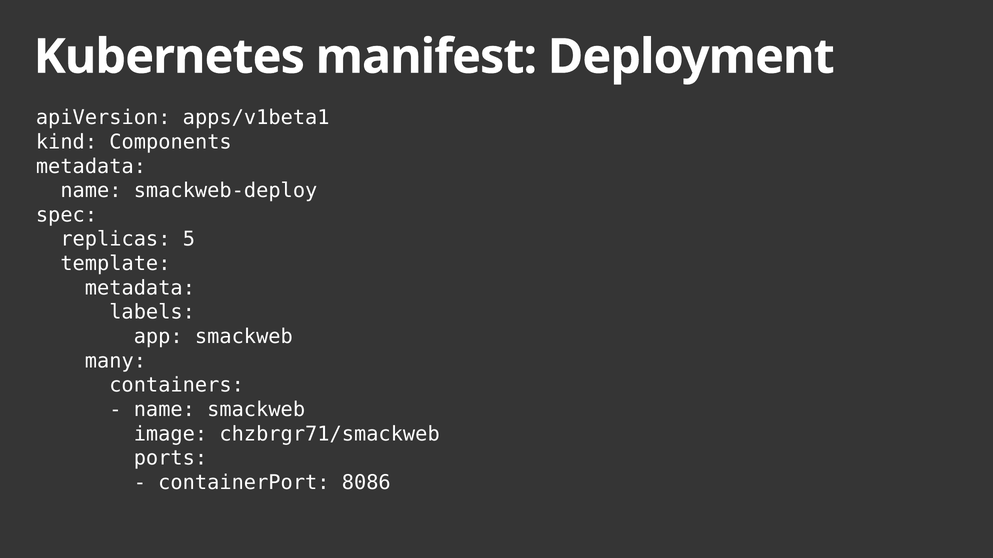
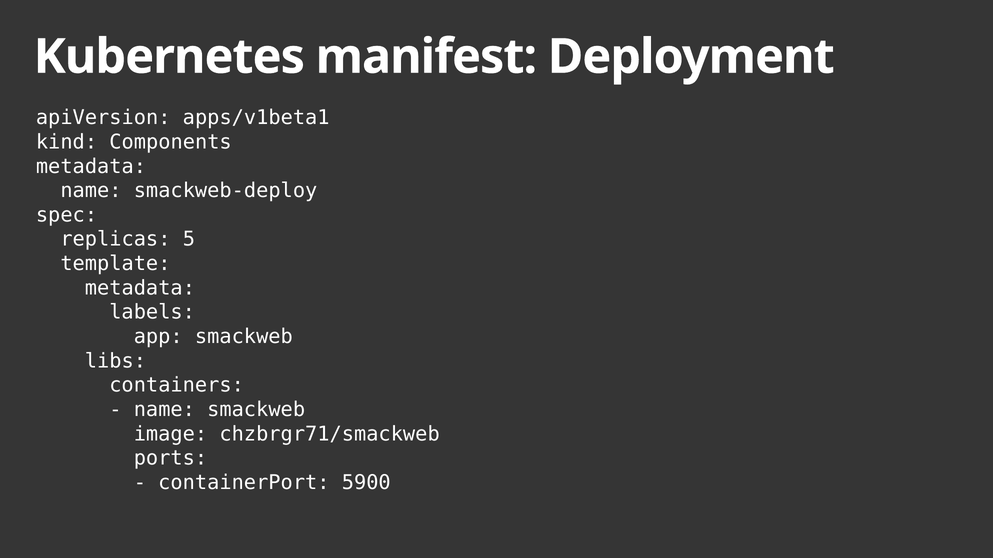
many: many -> libs (115, 361)
8086: 8086 -> 5900 (366, 483)
